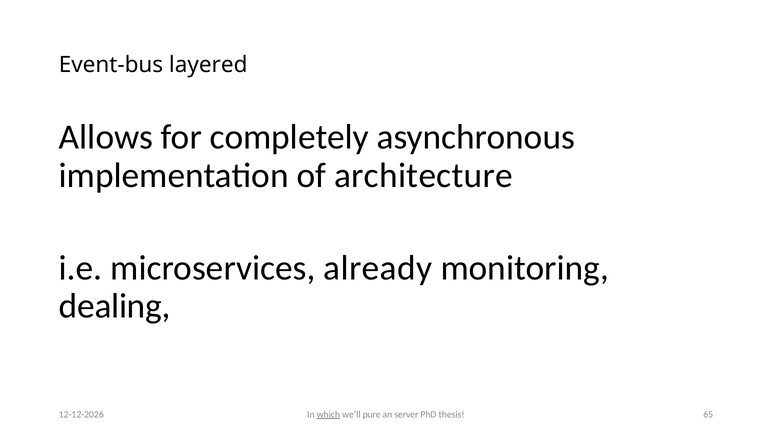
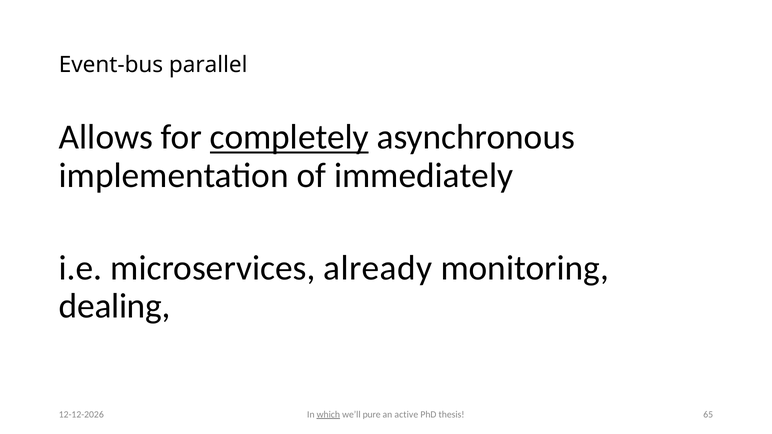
layered: layered -> parallel (208, 65)
completely underline: none -> present (289, 137)
architecture: architecture -> immediately (424, 176)
server: server -> active (406, 415)
